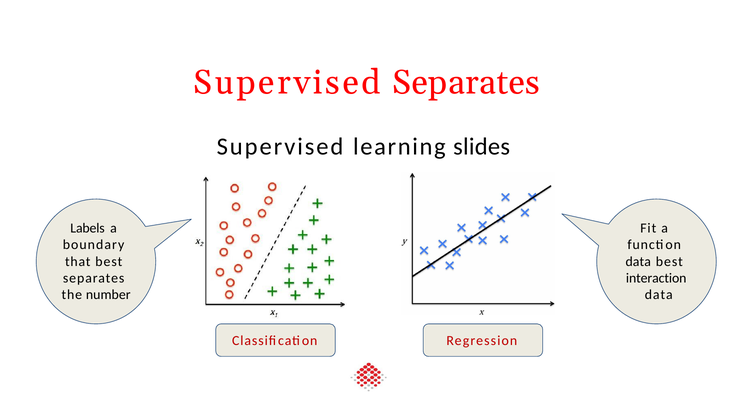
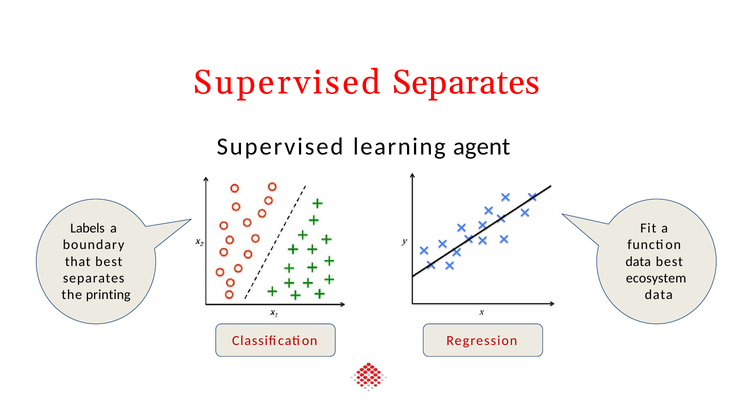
slides: slides -> agent (482, 146)
interaction: interaction -> ecosystem (656, 278)
number: number -> printing (108, 294)
